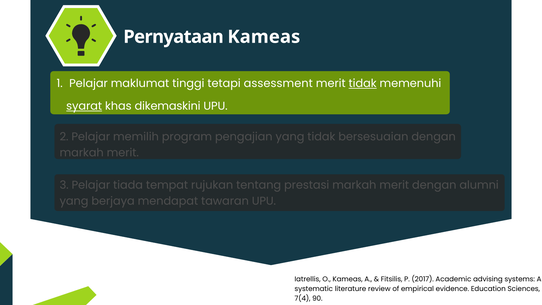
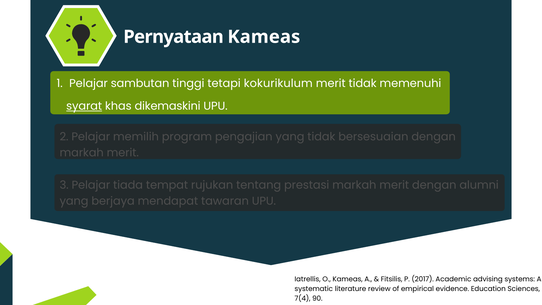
maklumat: maklumat -> sambutan (140, 84)
assessment: assessment -> kokurikulum (278, 84)
tidak underline: present -> none (363, 84)
